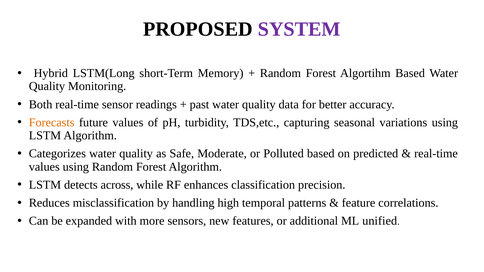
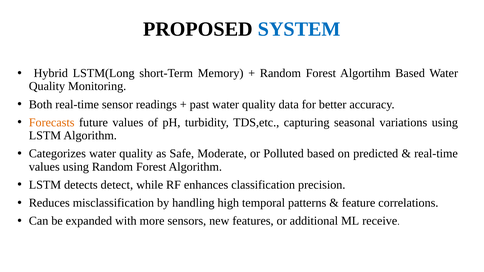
SYSTEM colour: purple -> blue (299, 29)
across: across -> detect (117, 185)
unified: unified -> receive (380, 221)
